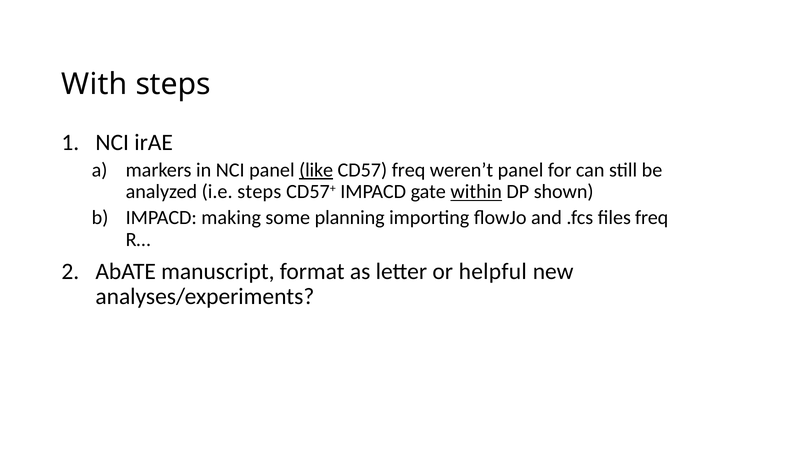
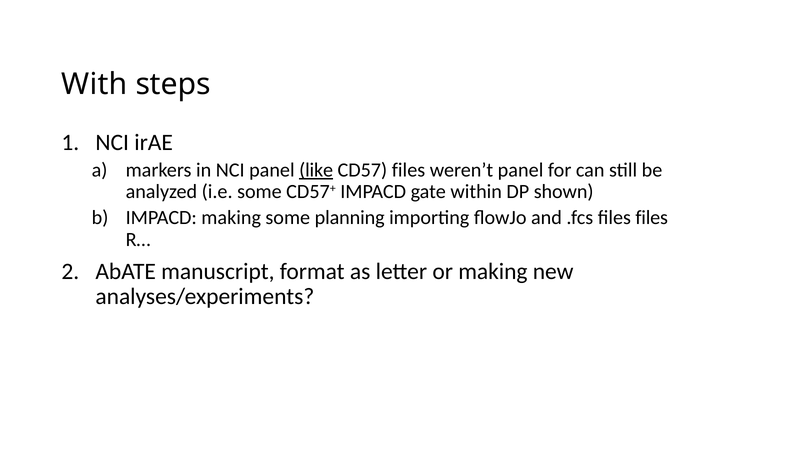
CD57 freq: freq -> files (408, 170)
i.e steps: steps -> some (259, 192)
within underline: present -> none (476, 192)
files freq: freq -> files (652, 218)
or helpful: helpful -> making (493, 272)
